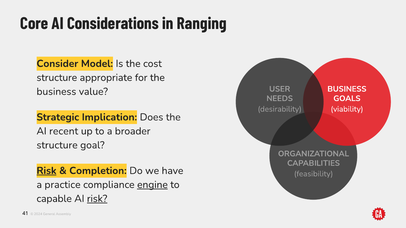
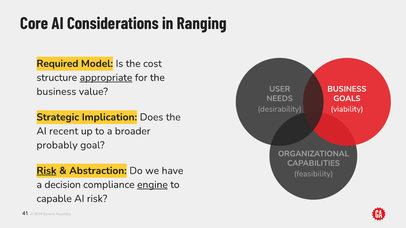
Consider: Consider -> Required (57, 64)
appropriate underline: none -> present (106, 78)
structure: structure -> probably (57, 145)
Completion: Completion -> Abstraction (98, 171)
practice: practice -> decision (63, 185)
risk underline: present -> none (97, 199)
